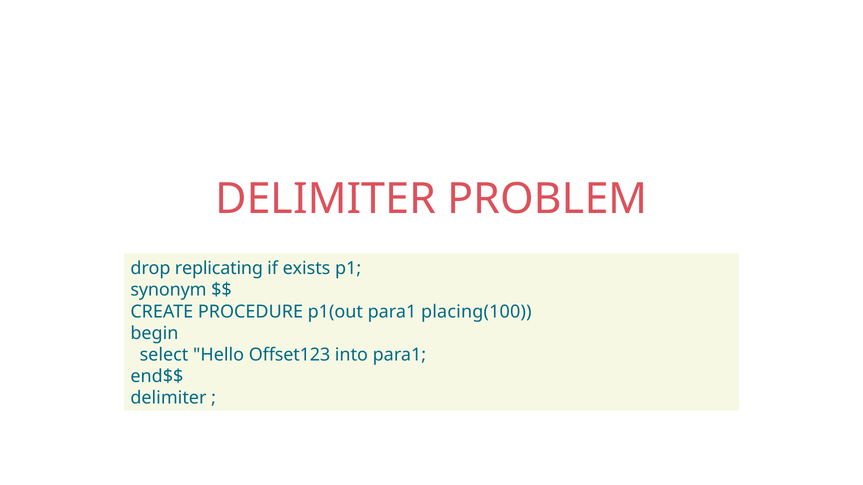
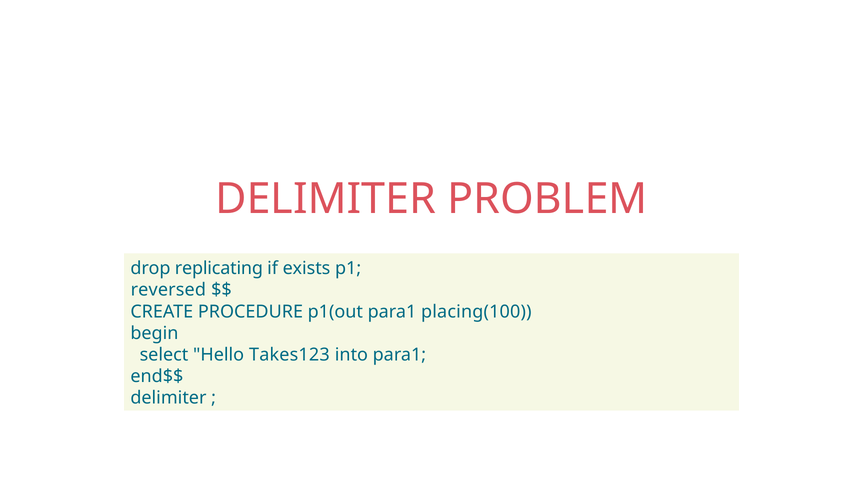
synonym: synonym -> reversed (168, 290)
Offset123: Offset123 -> Takes123 (289, 355)
